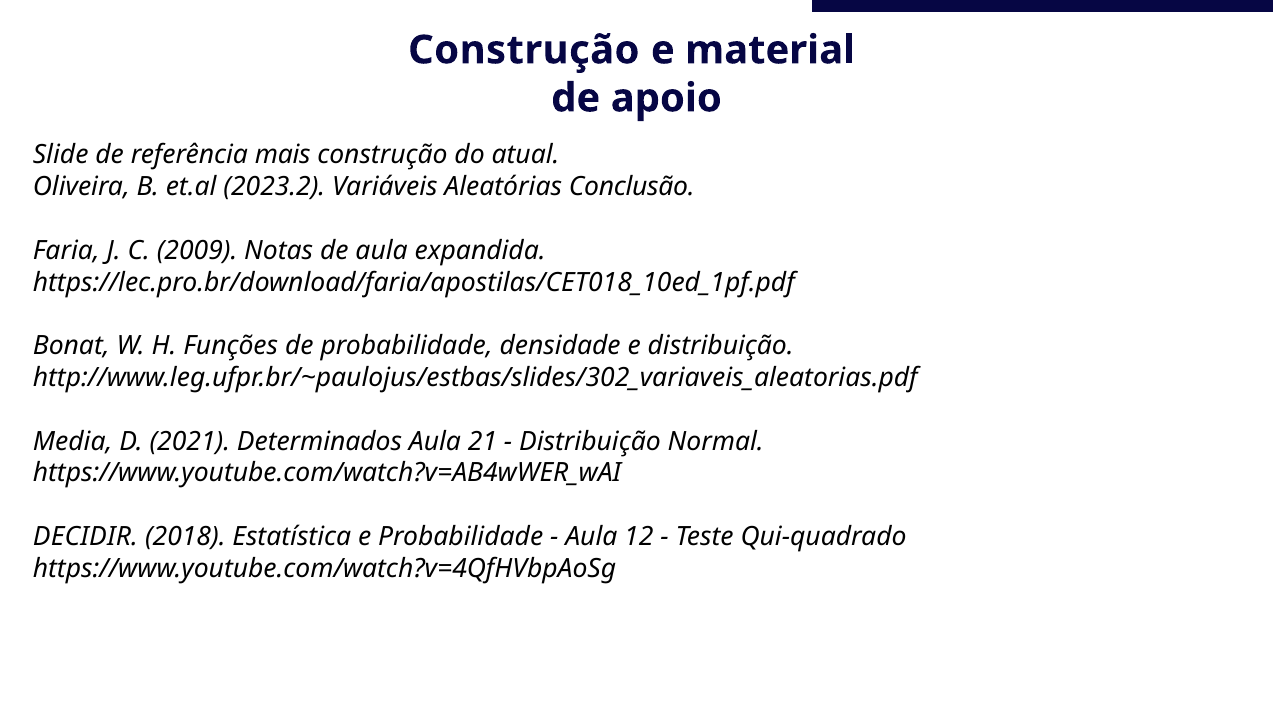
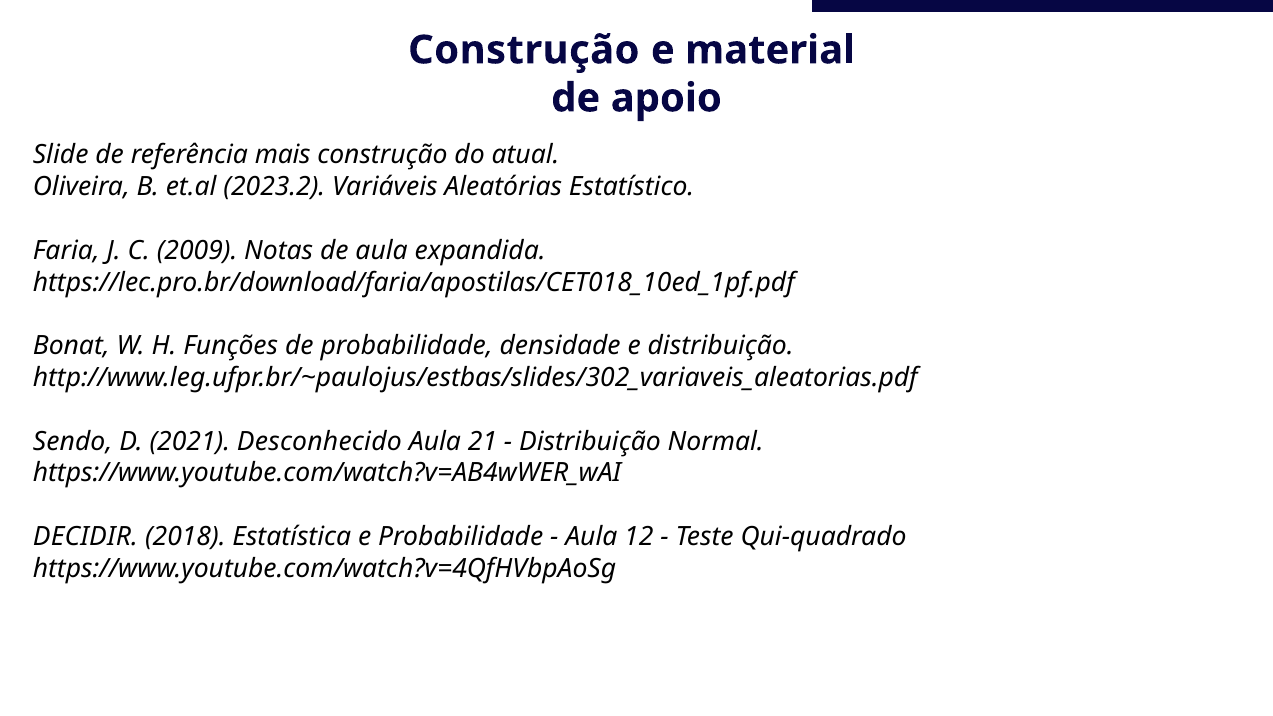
Conclusão: Conclusão -> Estatístico (632, 187)
Media: Media -> Sendo (73, 441)
Determinados: Determinados -> Desconhecido (319, 441)
